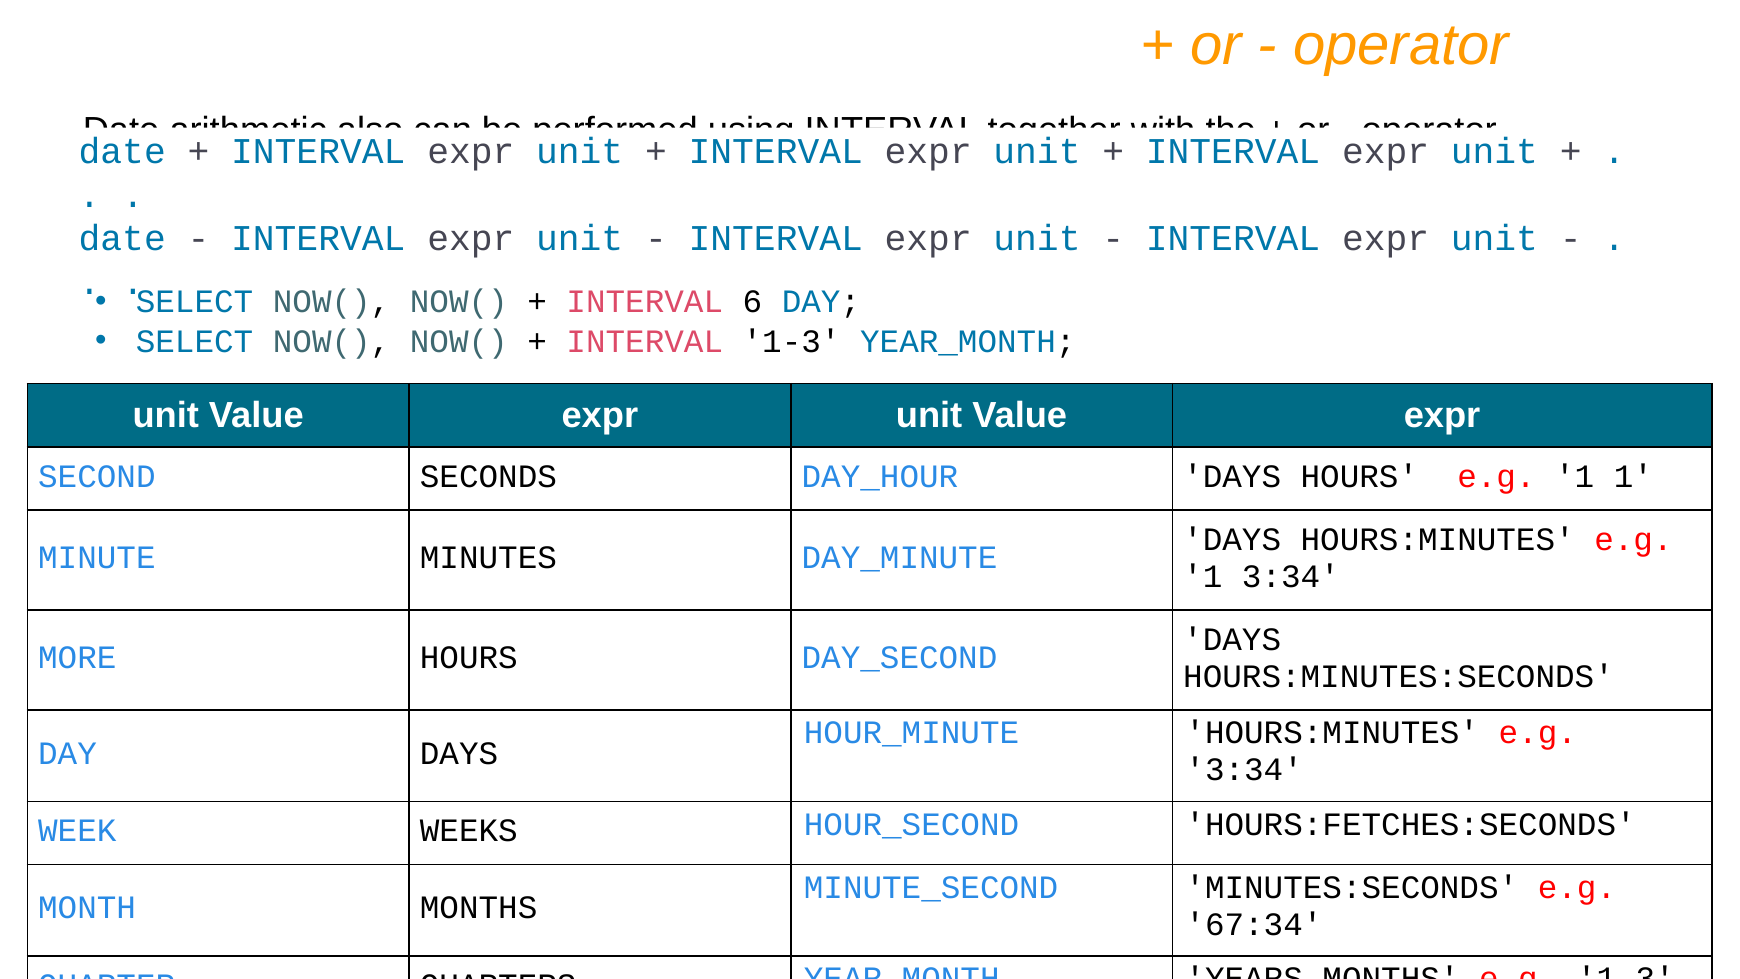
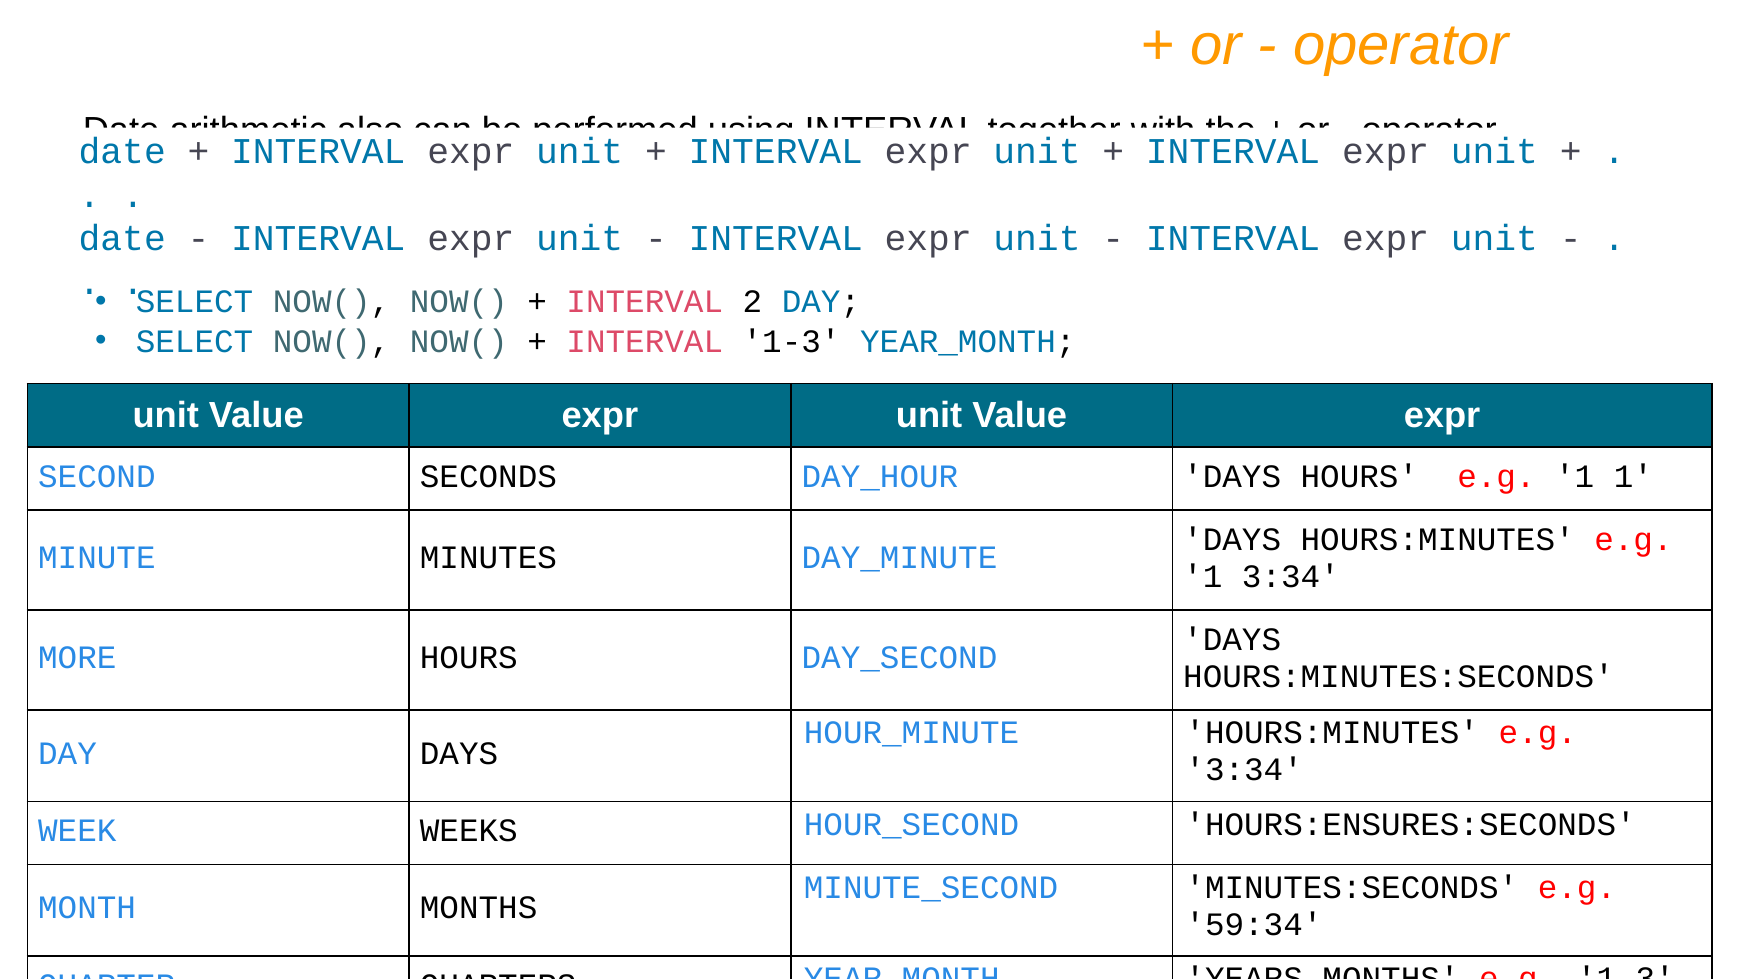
6: 6 -> 2 (752, 302)
HOURS:FETCHES:SECONDS: HOURS:FETCHES:SECONDS -> HOURS:ENSURES:SECONDS (1411, 824)
67:34: 67:34 -> 59:34 (1254, 924)
